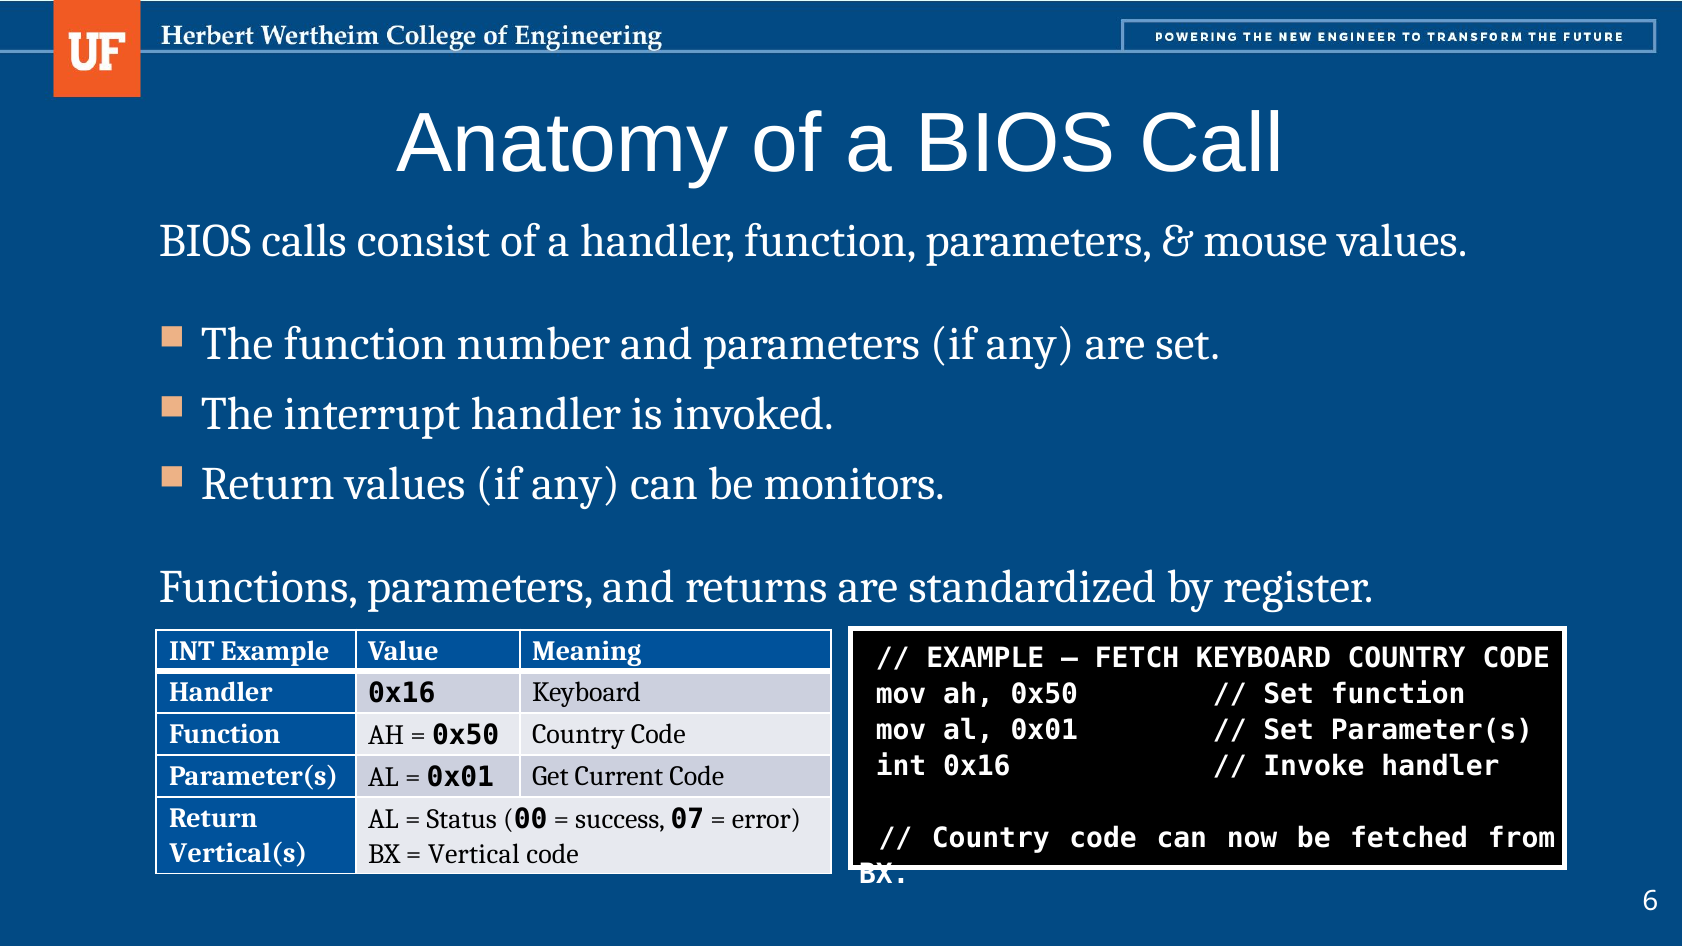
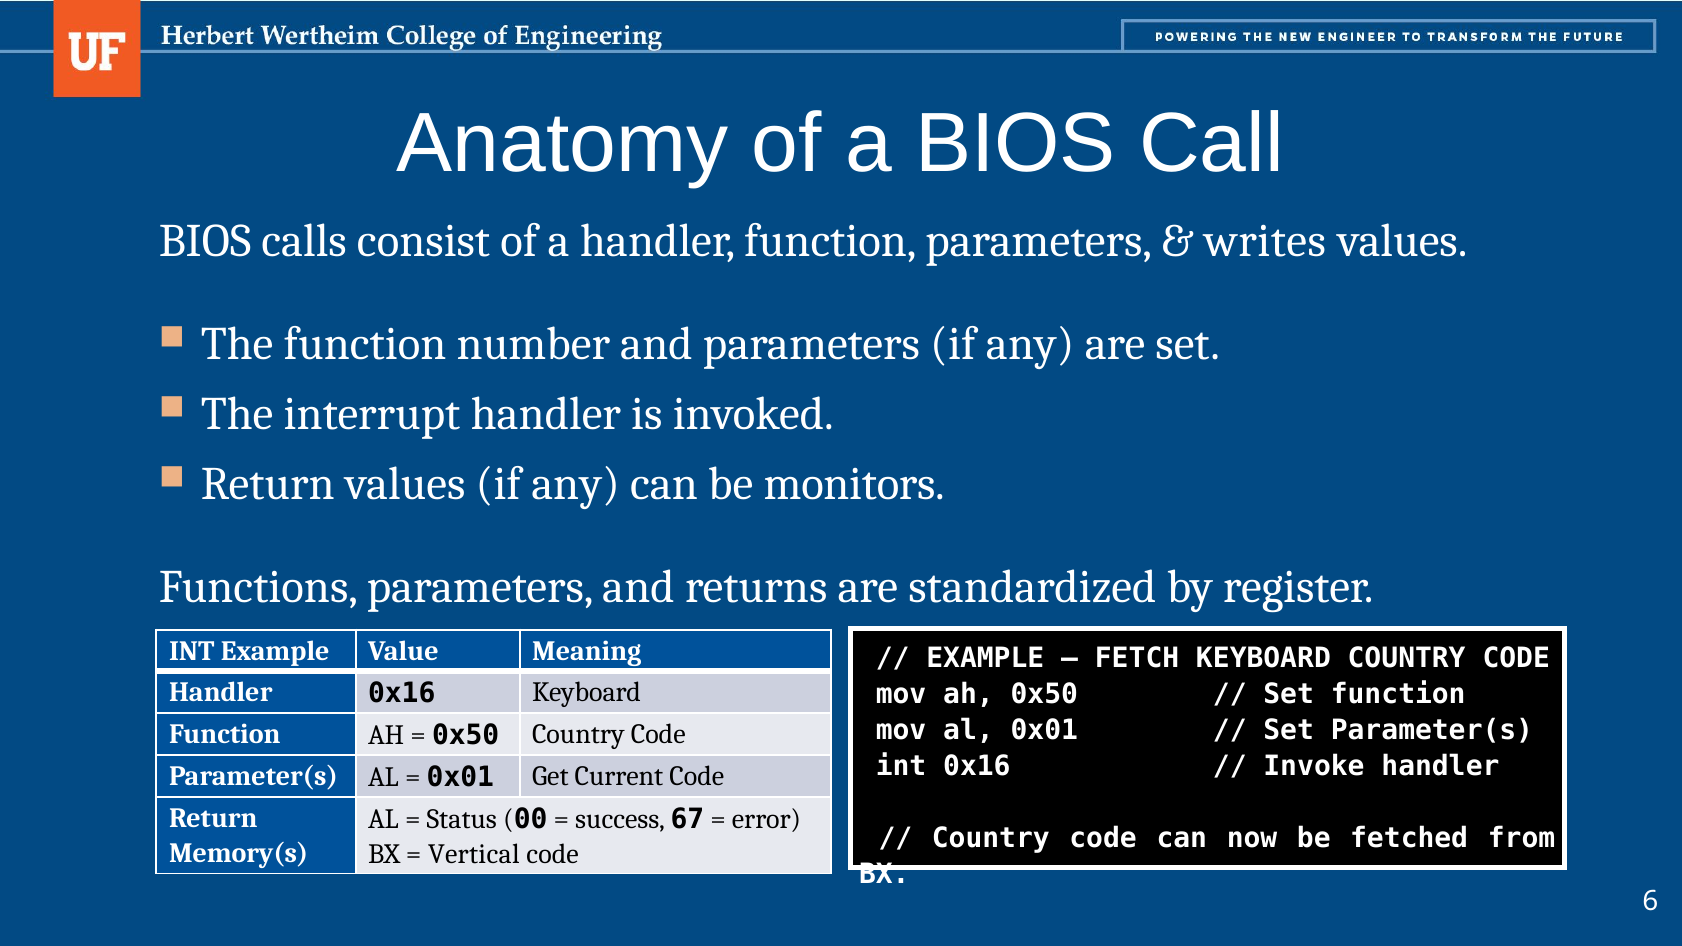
mouse: mouse -> writes (1265, 241)
07: 07 -> 67 (687, 820)
Vertical(s: Vertical(s -> Memory(s (239, 853)
